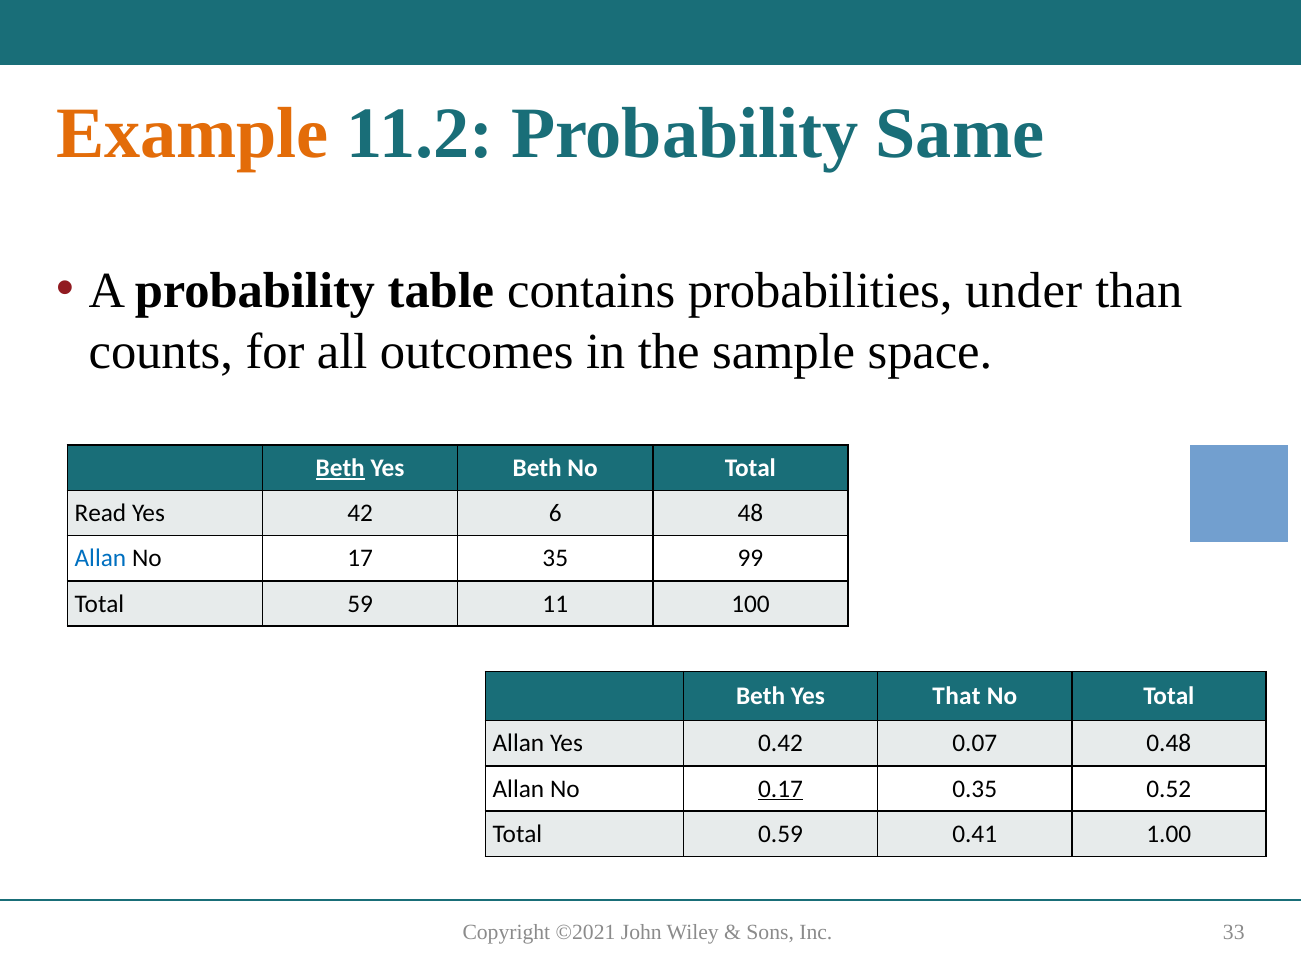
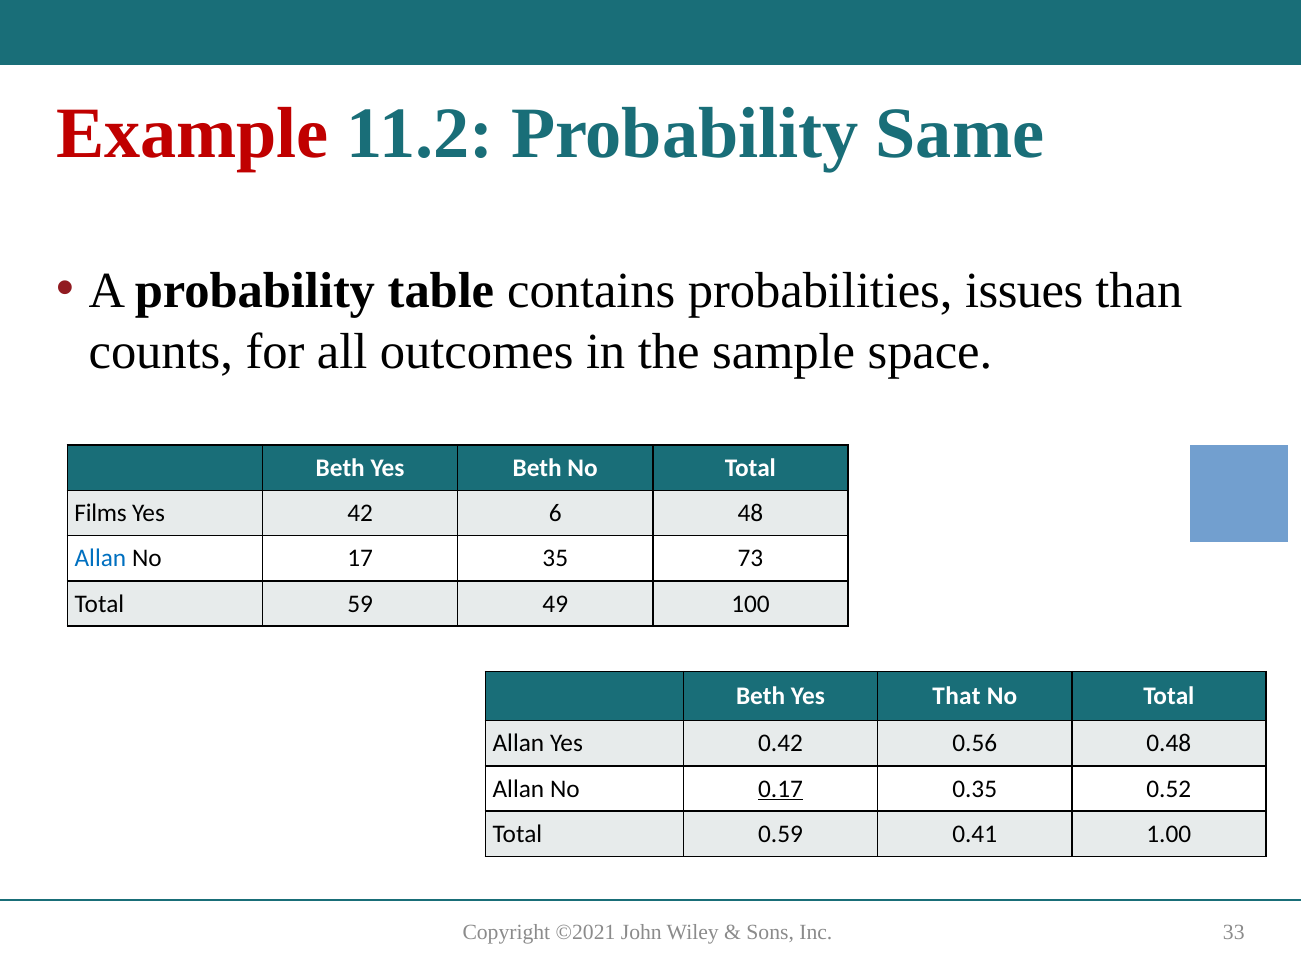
Example colour: orange -> red (193, 133)
under: under -> issues (1024, 291)
Beth underline: present -> none (340, 468)
Read: Read -> Films (101, 513)
99: 99 -> 73 (750, 558)
11: 11 -> 49 (555, 604)
0.07: 0.07 -> 0.56 (975, 743)
